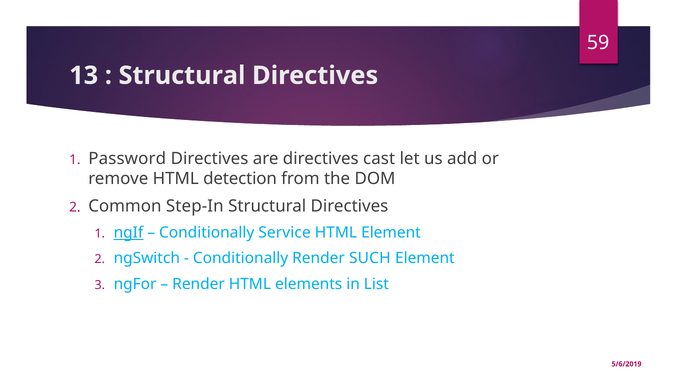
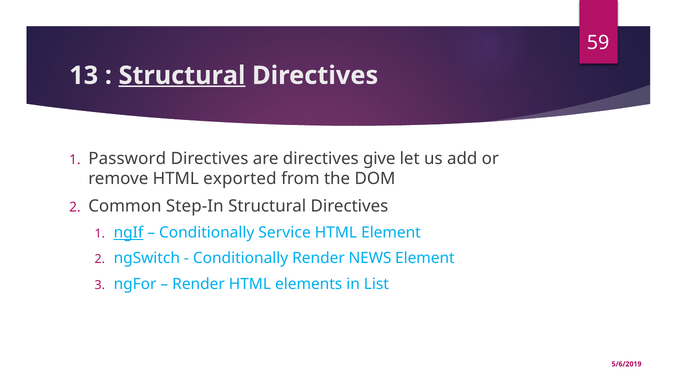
Structural underline: none -> present (182, 75)
cast: cast -> give (379, 158)
detection: detection -> exported (240, 179)
SUCH: SUCH -> NEWS (370, 258)
